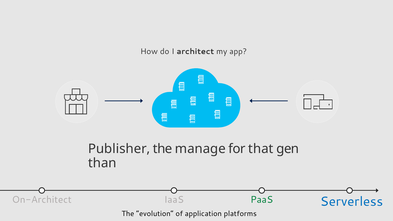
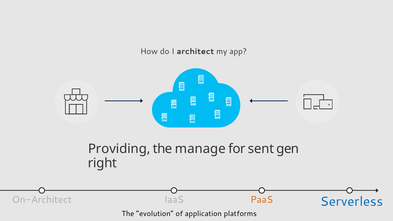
Publisher: Publisher -> Providing (119, 149)
that: that -> sent (261, 149)
than: than -> right (102, 163)
PaaS colour: green -> orange (262, 200)
